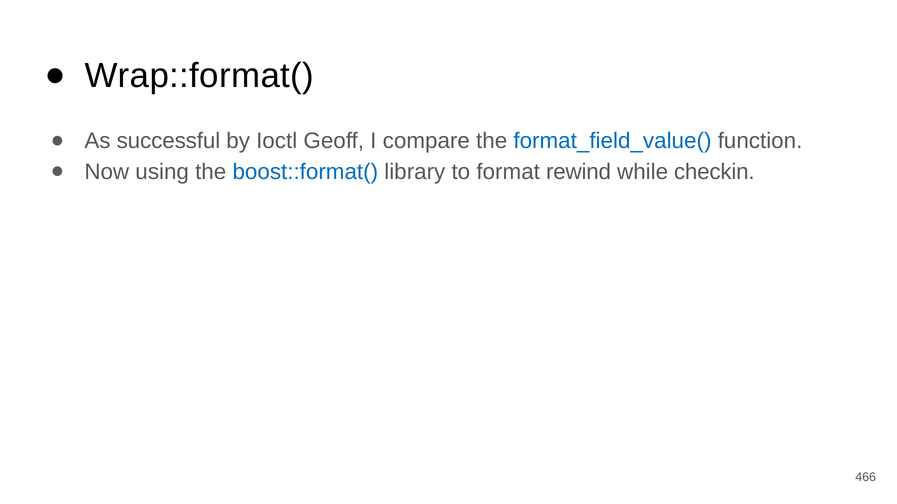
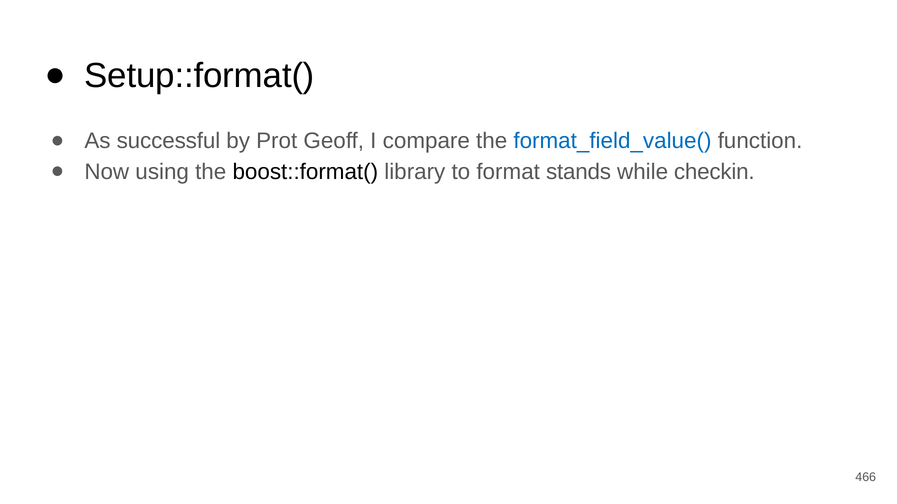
Wrap::format(: Wrap::format( -> Setup::format( (200, 76)
Ioctl: Ioctl -> Prot (277, 141)
boost::format( colour: blue -> black (305, 172)
rewind: rewind -> stands (579, 172)
